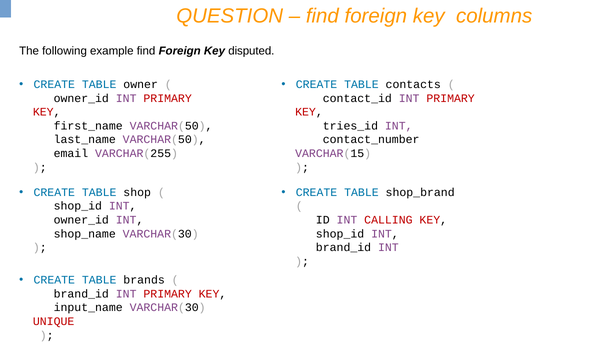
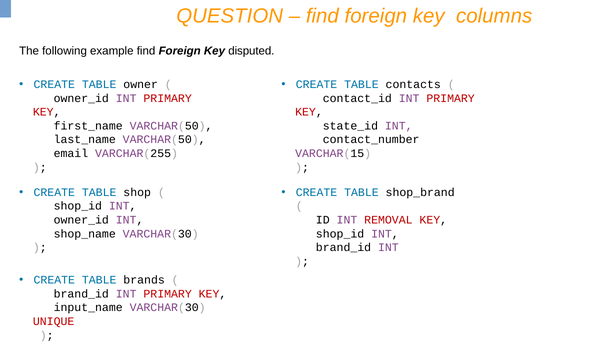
tries_id: tries_id -> state_id (350, 126)
CALLING: CALLING -> REMOVAL (388, 220)
